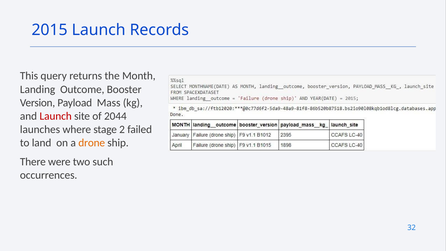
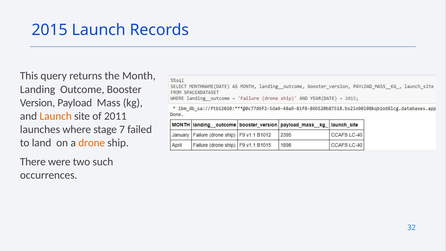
Launch colour: red -> orange (56, 116)
2044: 2044 -> 2011 (115, 116)
2: 2 -> 7 (122, 129)
